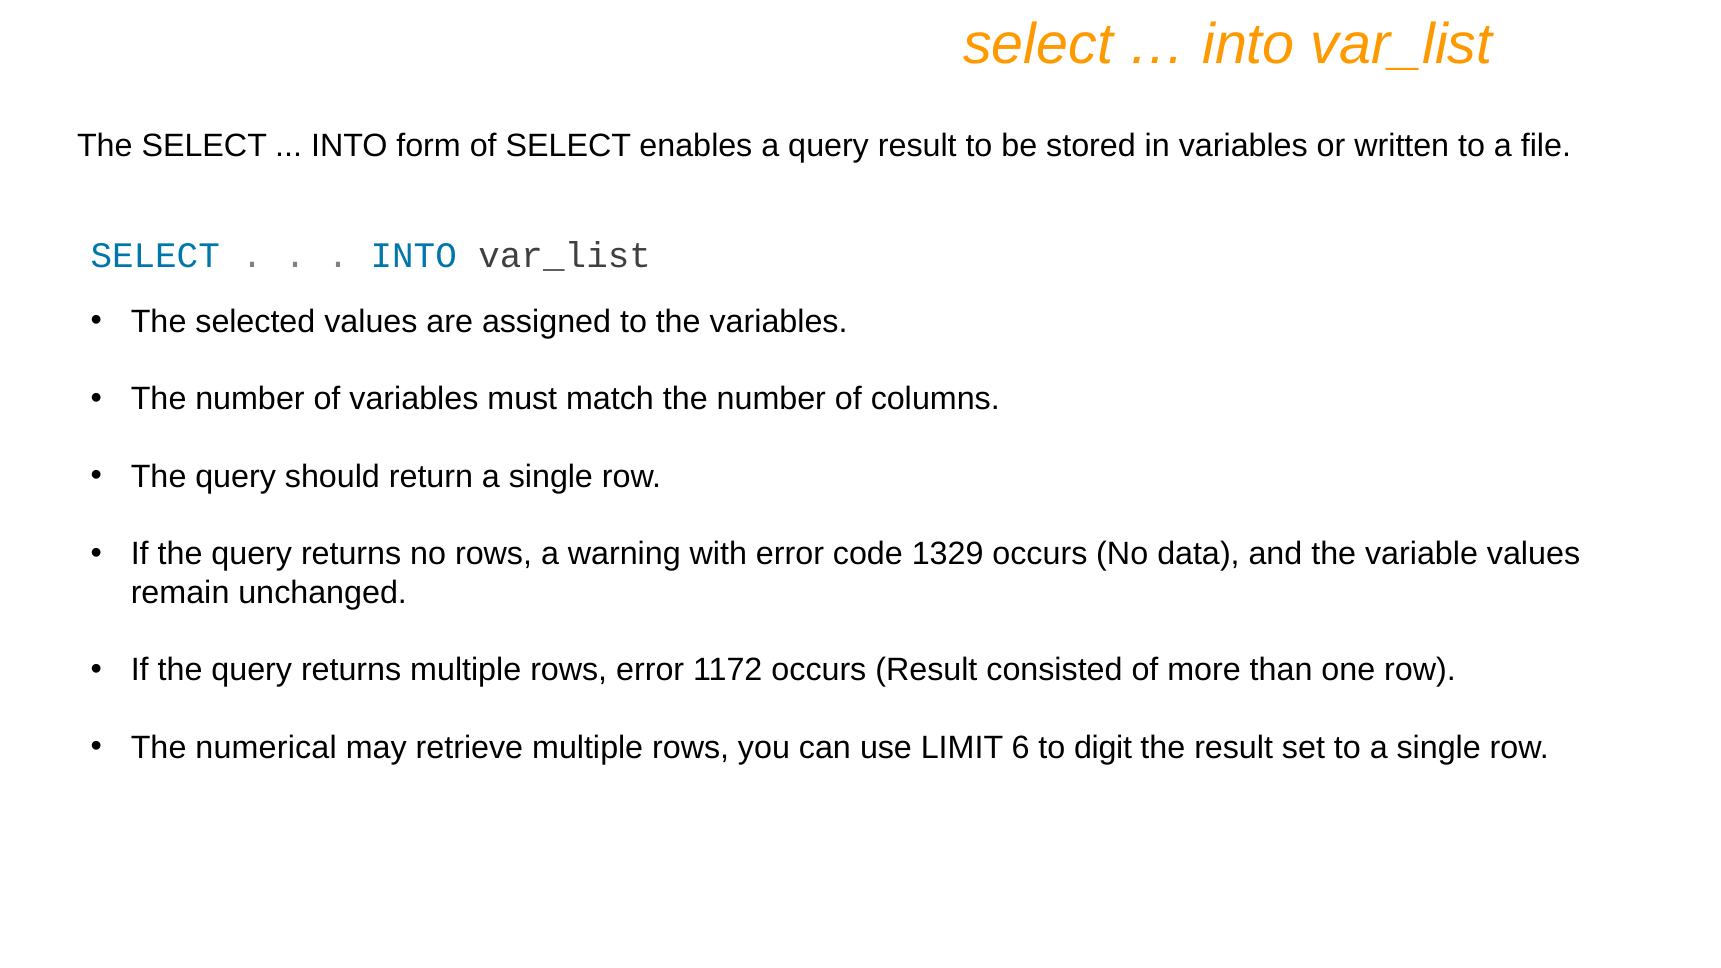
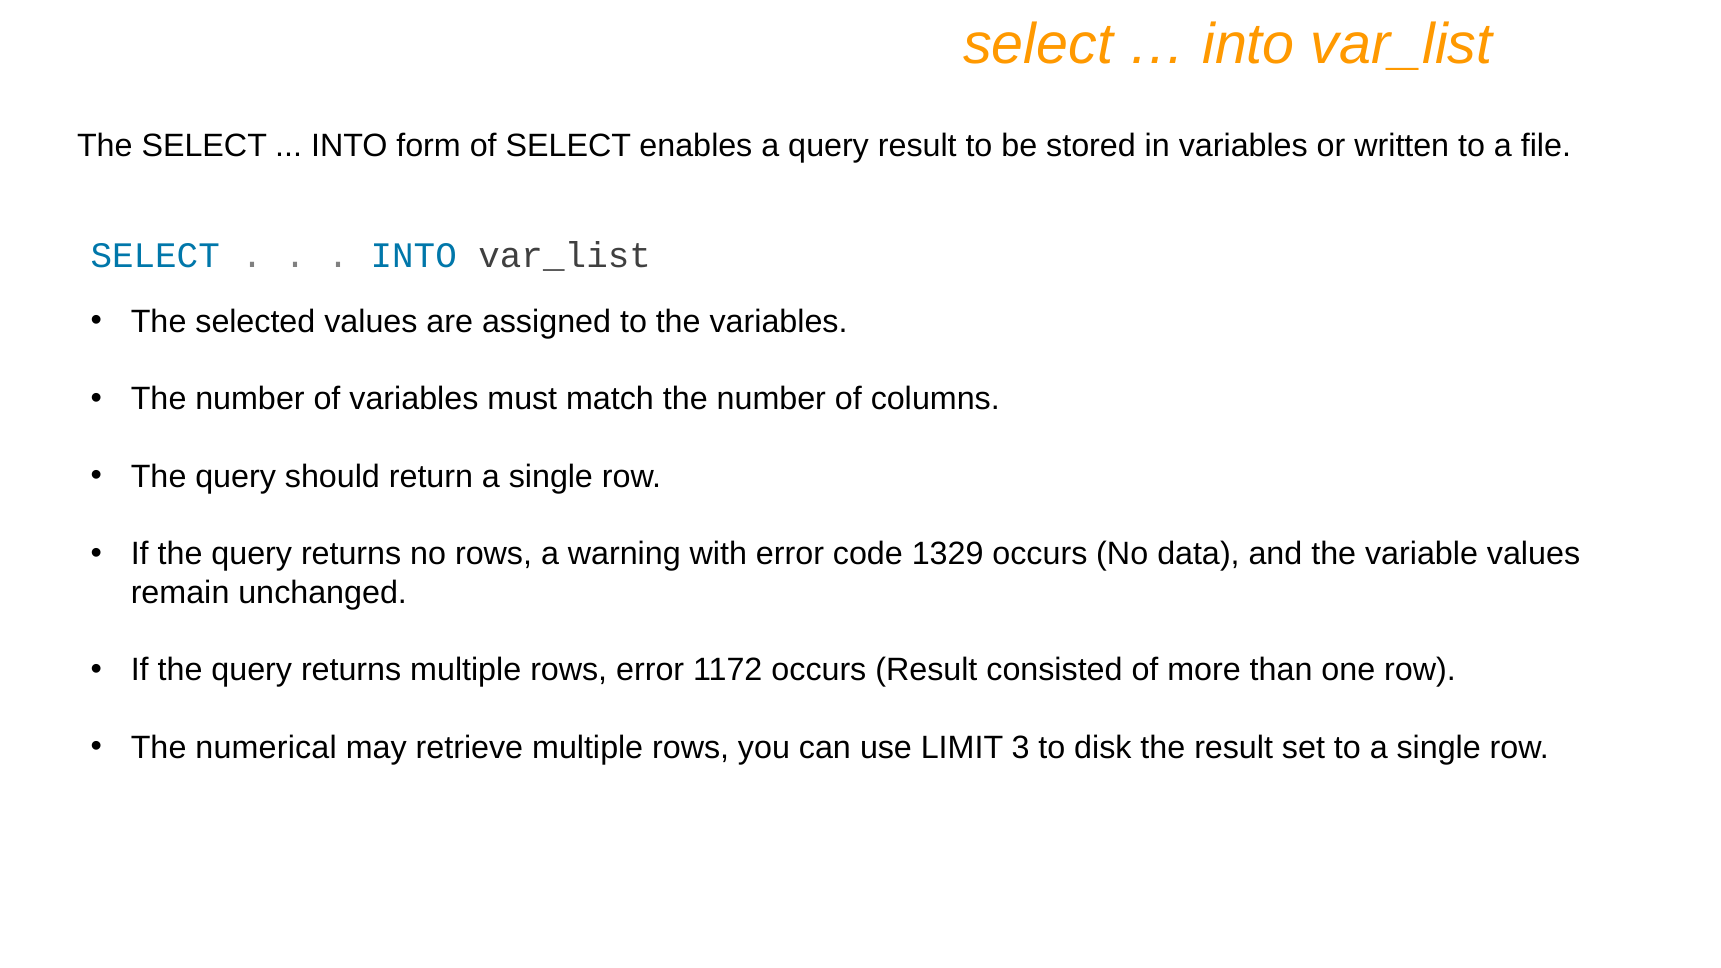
6: 6 -> 3 (1020, 748)
digit: digit -> disk (1103, 748)
